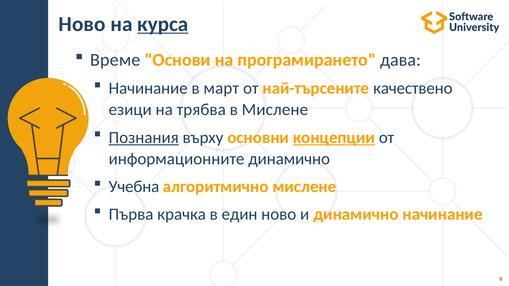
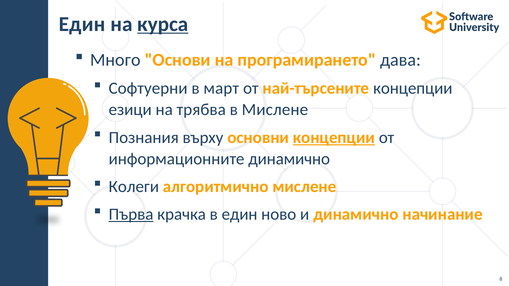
Ново: Ново -> Един (82, 24)
Време: Време -> Много (115, 60)
Начинание: Начинание -> Софтуерни (148, 88)
най-търсените качествено: качествено -> концепции (413, 88)
Познания underline: present -> none (144, 138)
Учебна: Учебна -> Колеги (134, 187)
Първа underline: none -> present (131, 214)
